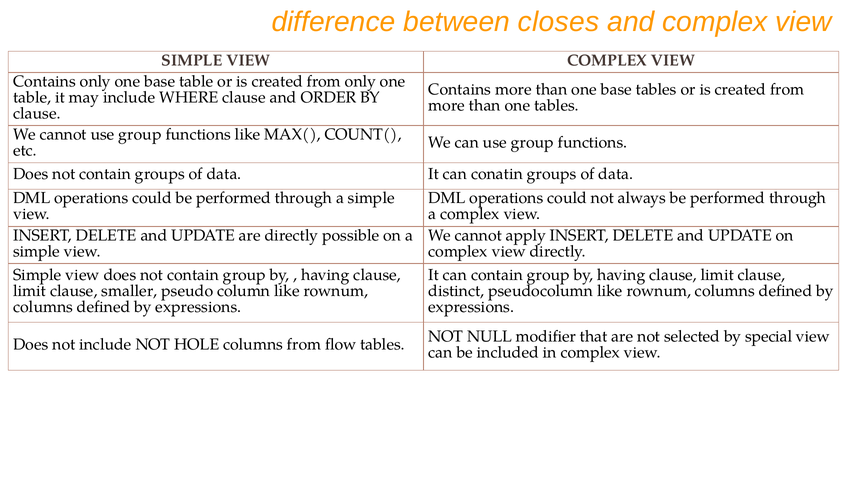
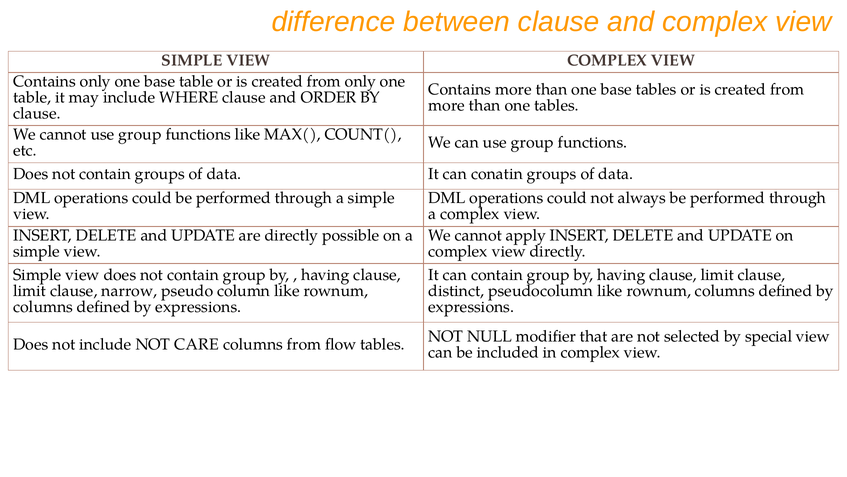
between closes: closes -> clause (559, 22)
smaller: smaller -> narrow (129, 291)
HOLE: HOLE -> CARE (197, 344)
